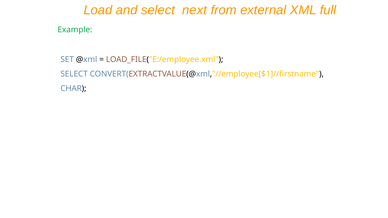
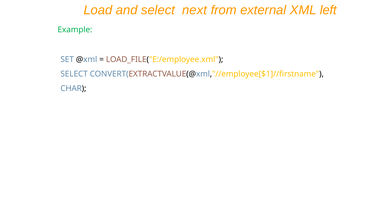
full: full -> left (328, 10)
